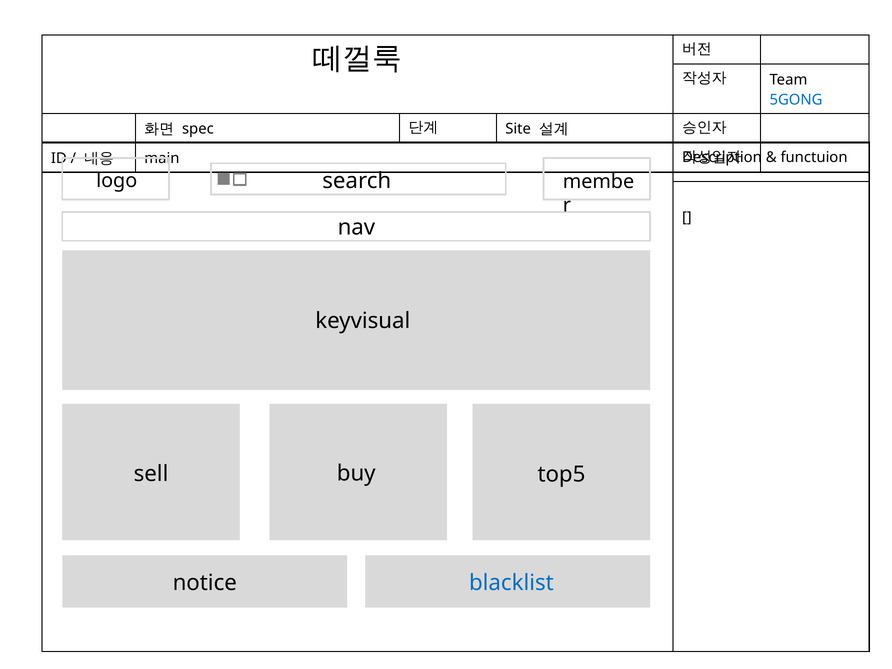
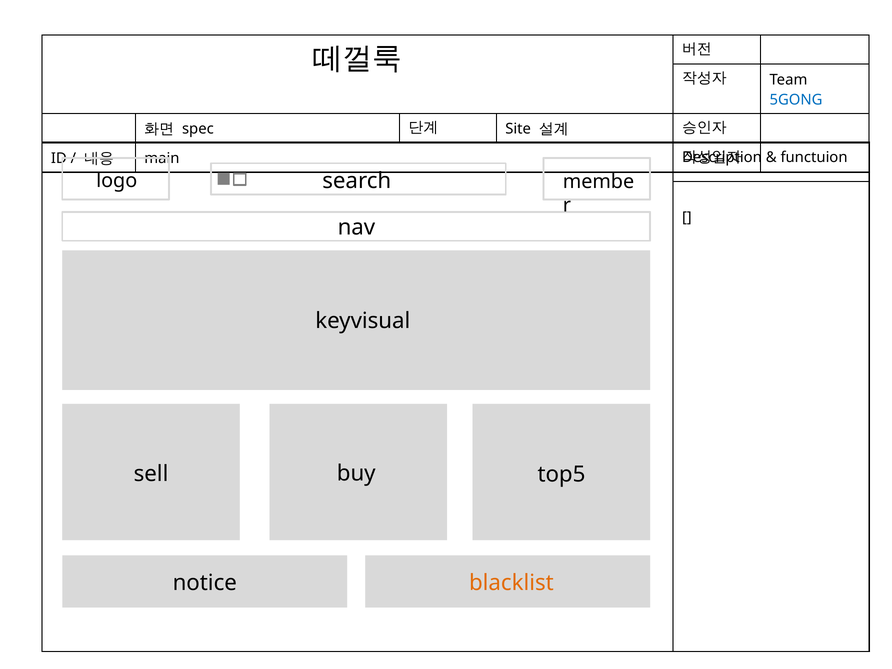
blacklist colour: blue -> orange (511, 583)
